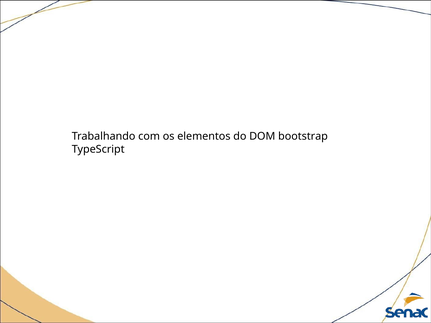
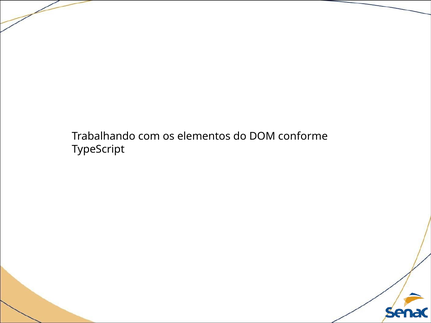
bootstrap: bootstrap -> conforme (303, 137)
